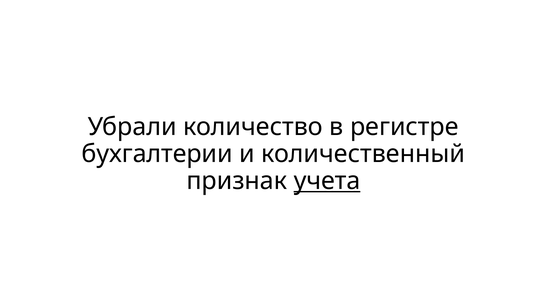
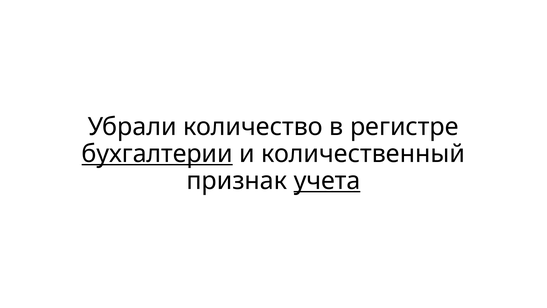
бухгалтерии underline: none -> present (157, 154)
